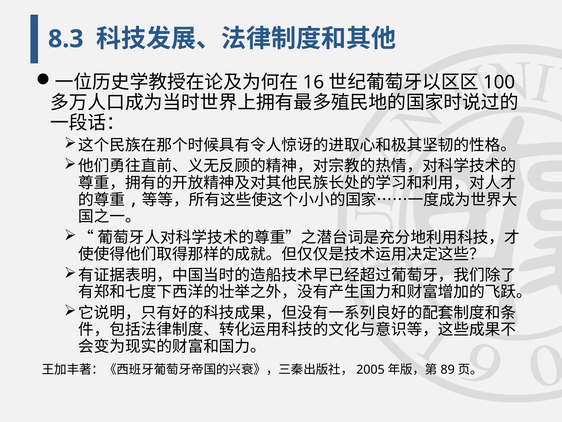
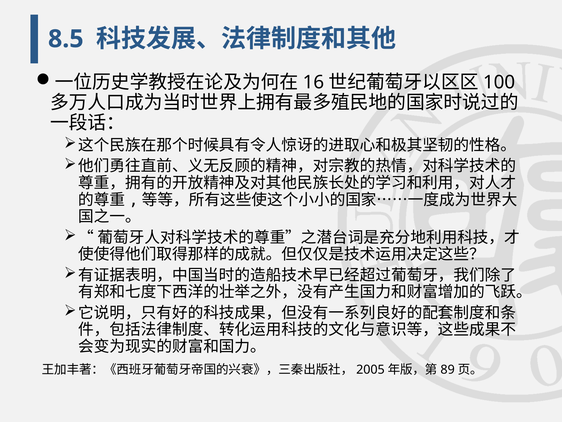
8.3: 8.3 -> 8.5 (66, 39)
